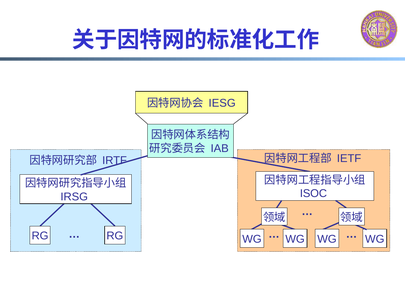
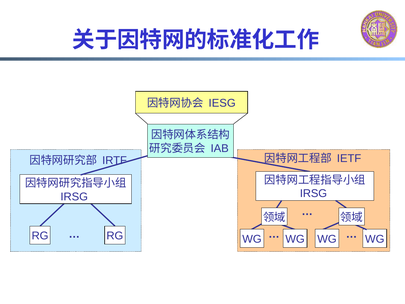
ISOC: ISOC -> IRSG (313, 193)
